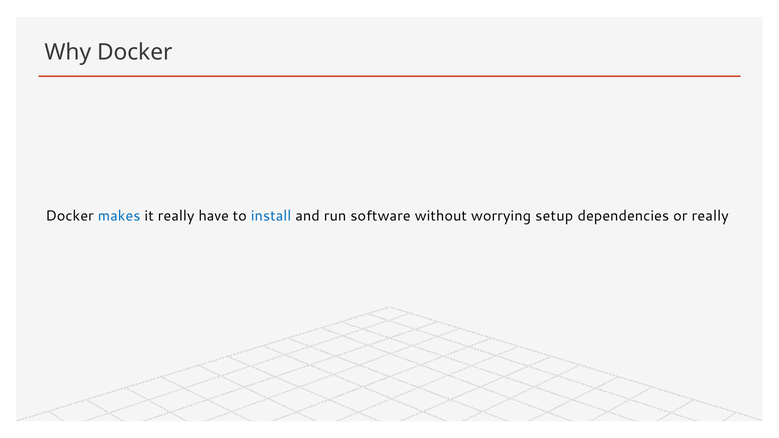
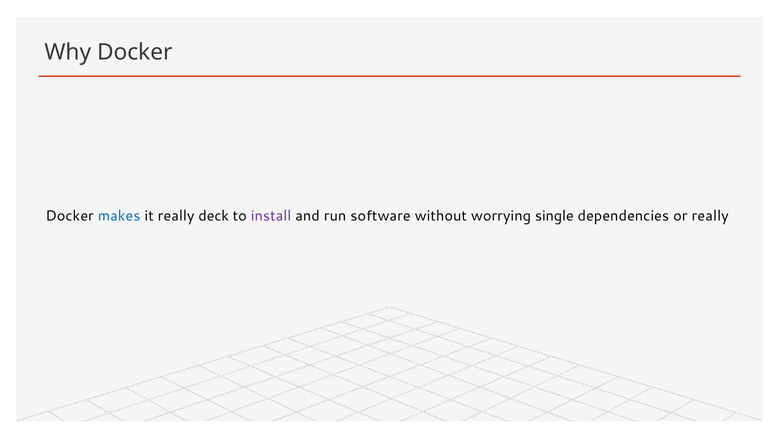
have: have -> deck (214, 216)
install colour: blue -> purple (271, 216)
setup: setup -> single (554, 216)
